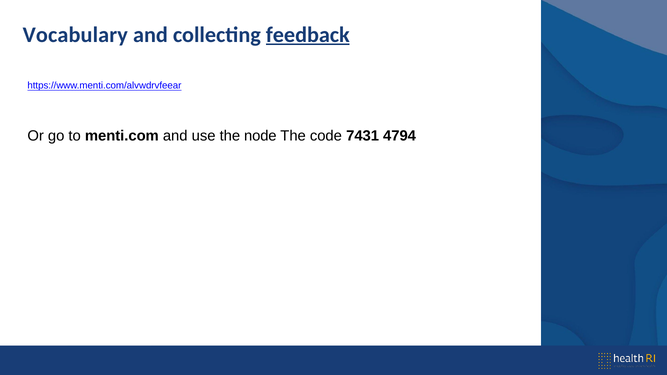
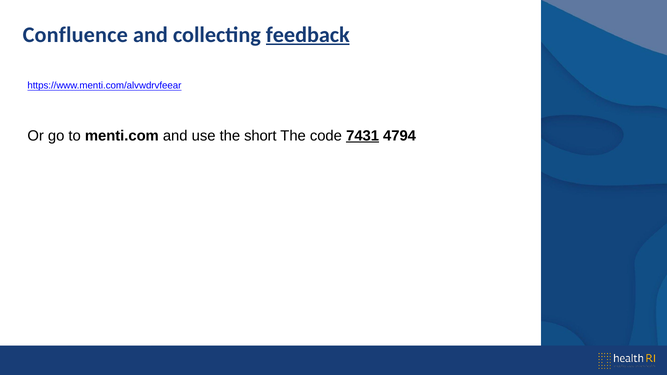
Vocabulary: Vocabulary -> Confluence (75, 35)
node: node -> short (260, 136)
7431 underline: none -> present (363, 136)
